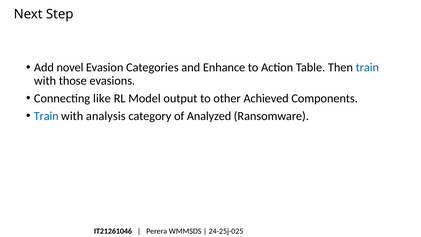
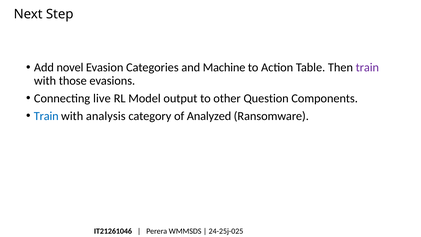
Enhance: Enhance -> Machine (224, 67)
train colour: blue -> purple (367, 67)
like: like -> live (102, 98)
Achieved: Achieved -> Question (266, 98)
